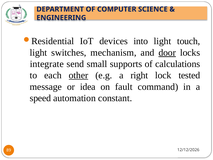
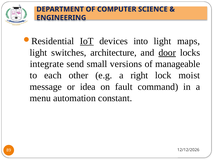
IoT underline: none -> present (87, 41)
touch: touch -> maps (189, 41)
mechanism: mechanism -> architecture (114, 52)
supports: supports -> versions (126, 64)
calculations: calculations -> manageable (178, 64)
other underline: present -> none (78, 75)
tested: tested -> moist (189, 75)
speed: speed -> menu (40, 98)
